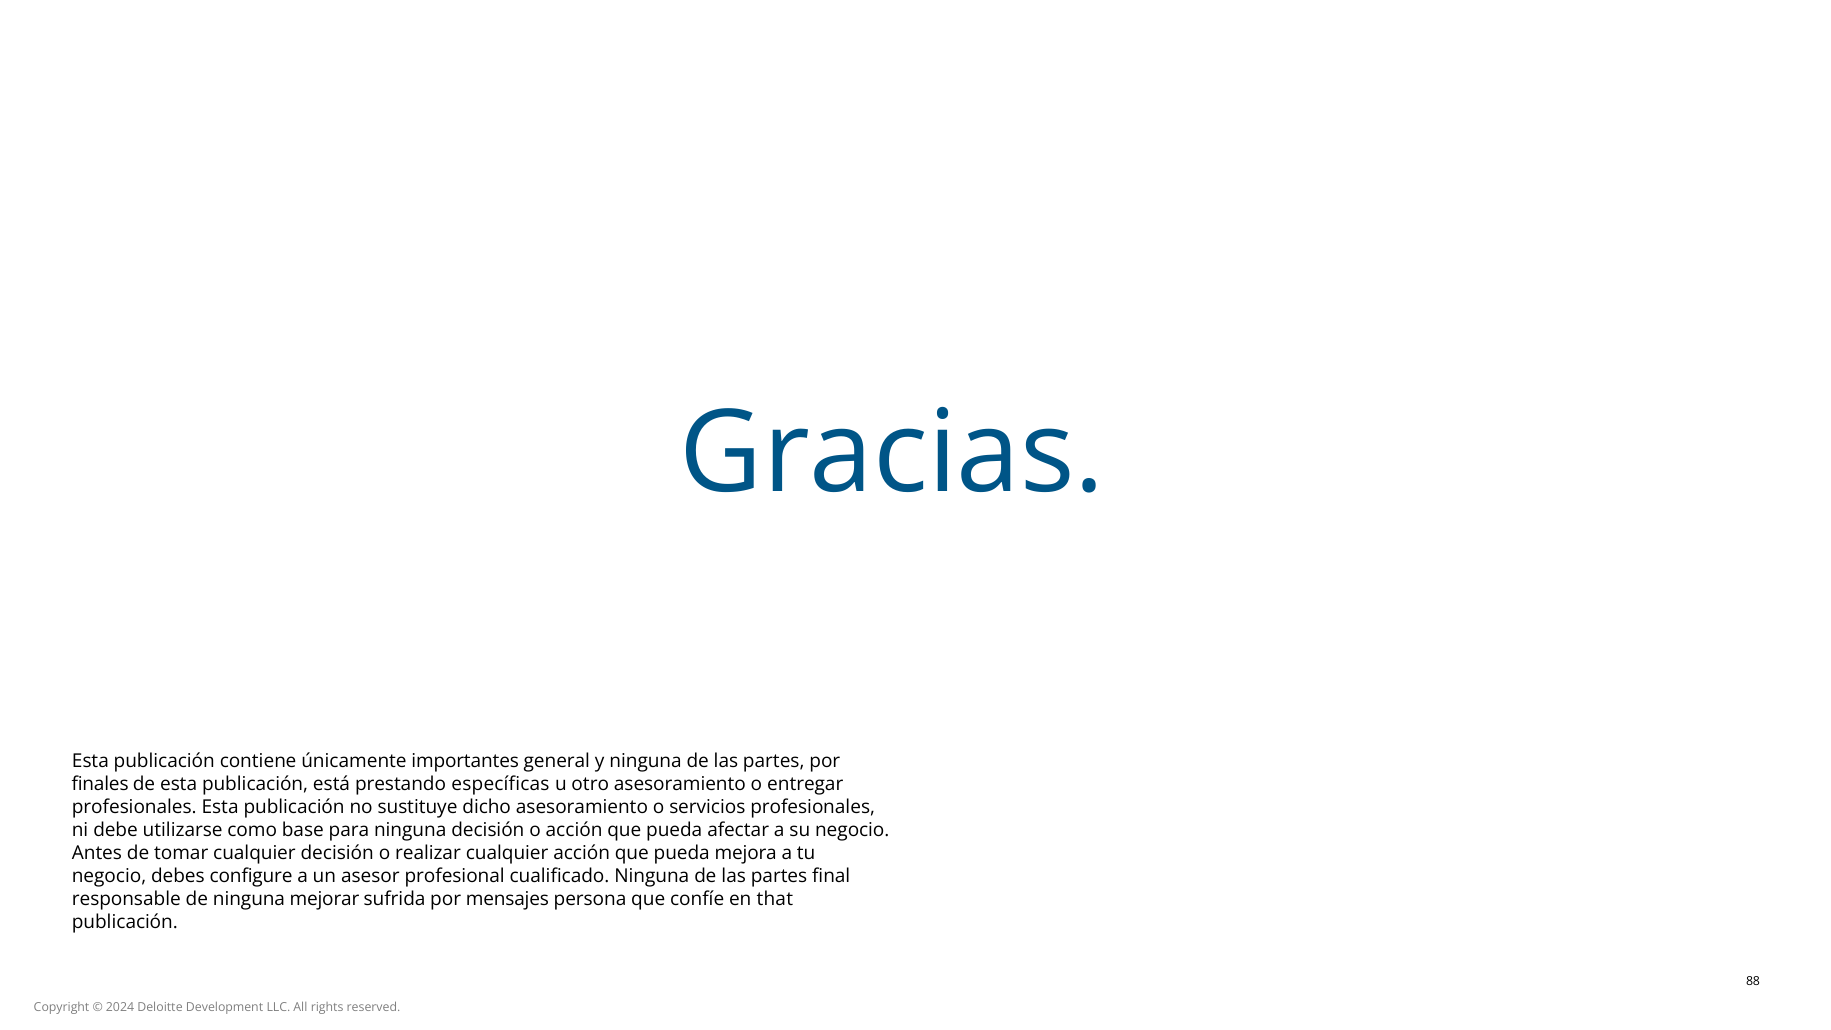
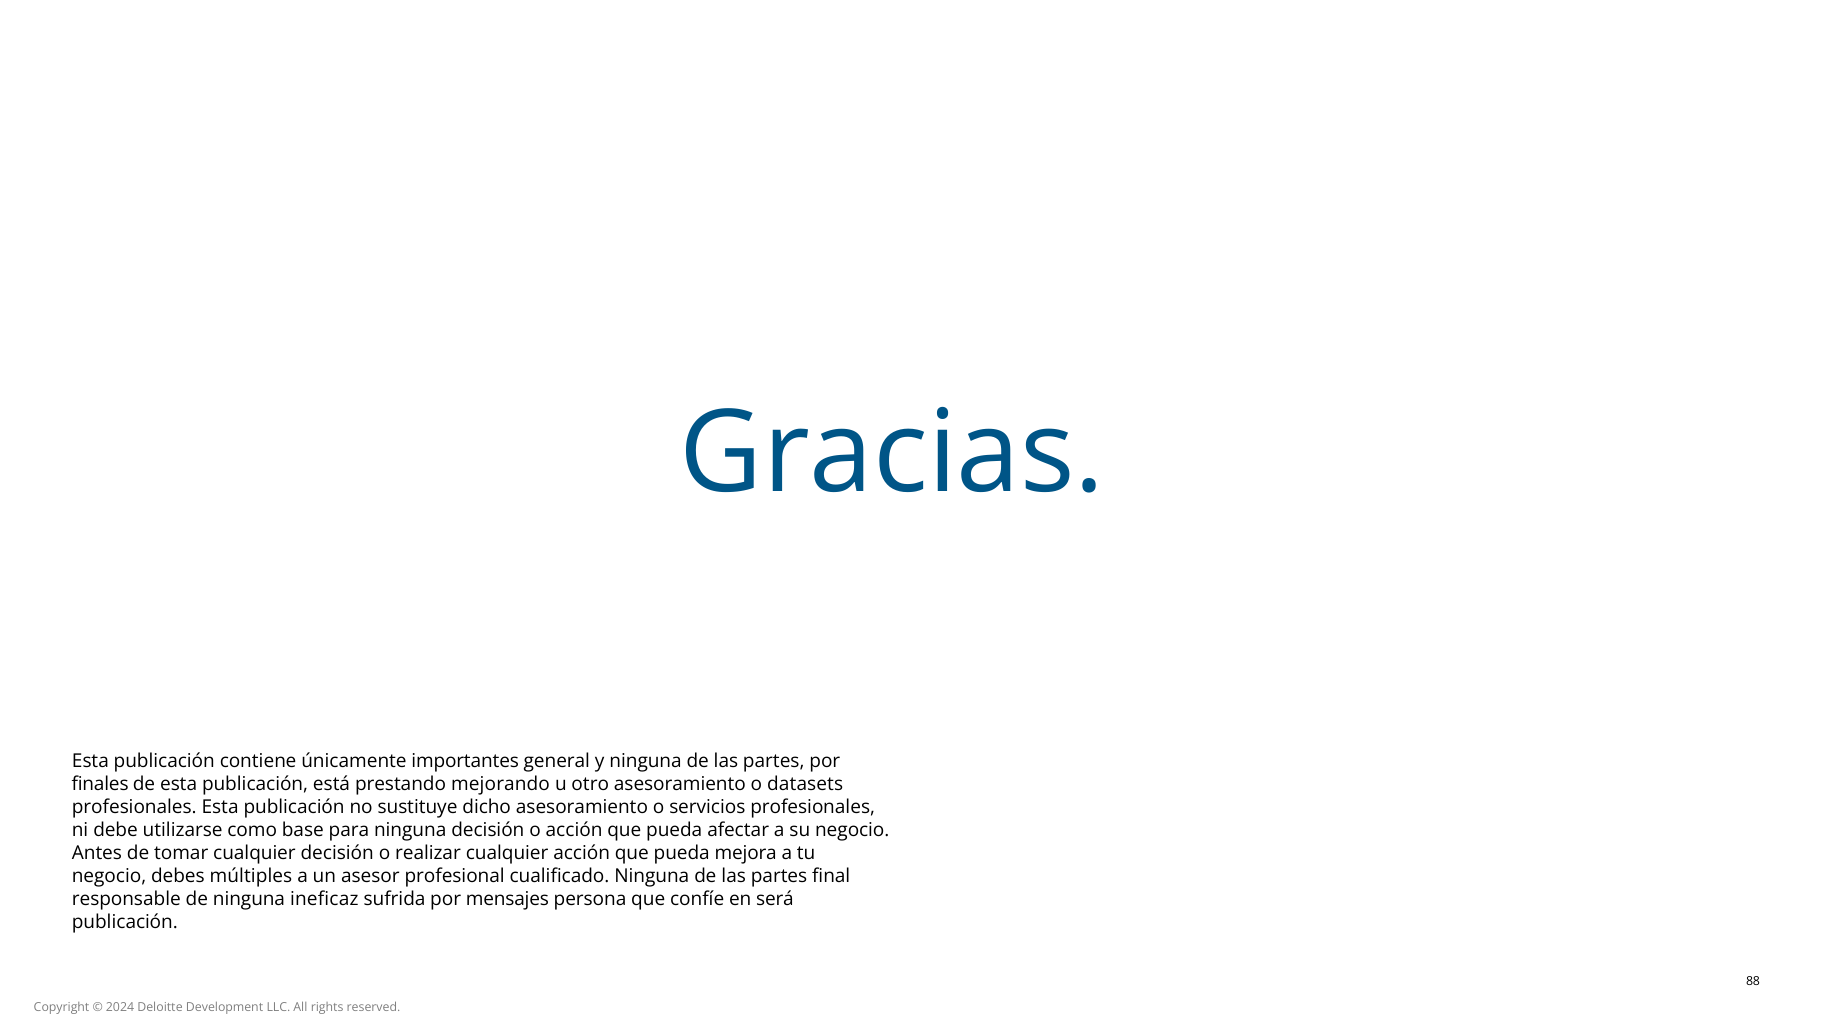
específicas: específicas -> mejorando (501, 784)
entregar: entregar -> datasets (805, 784)
configure: configure -> múltiples (251, 876)
mejorar: mejorar -> ineficaz (324, 899)
that: that -> será (775, 899)
